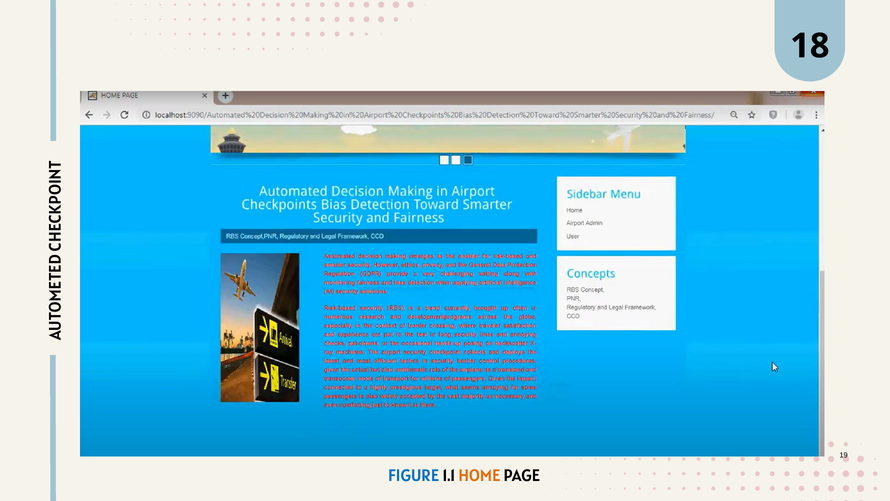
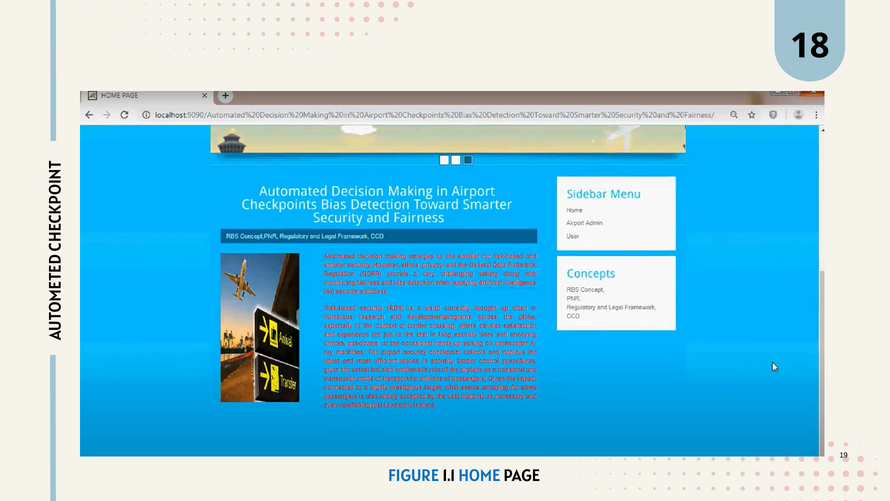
HOME colour: orange -> blue (479, 476)
